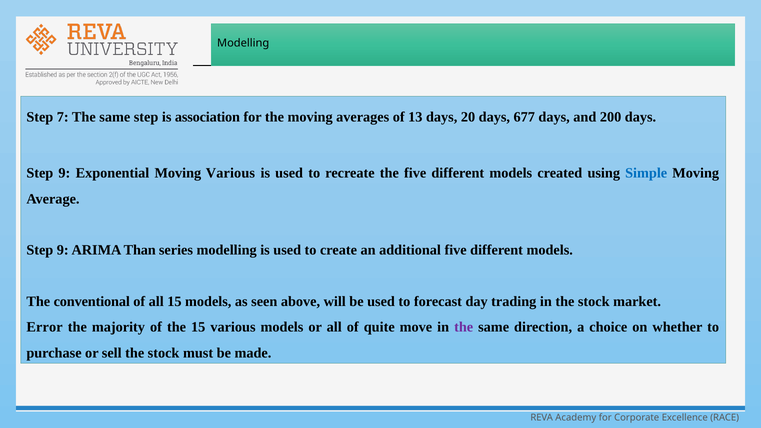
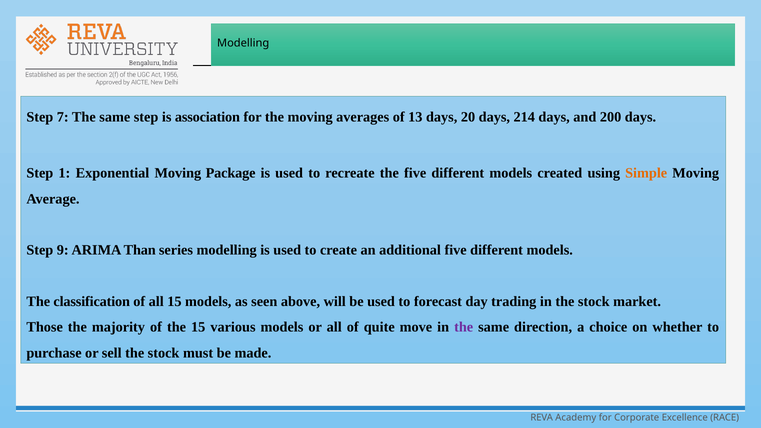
677: 677 -> 214 (524, 117)
9: 9 -> 1 (64, 173)
Moving Various: Various -> Package (231, 173)
Simple colour: blue -> orange (646, 173)
conventional: conventional -> classification (92, 302)
Error: Error -> Those (45, 327)
